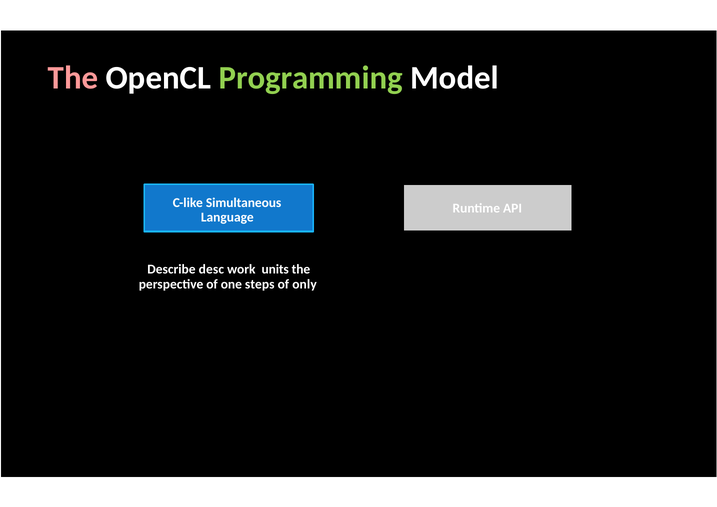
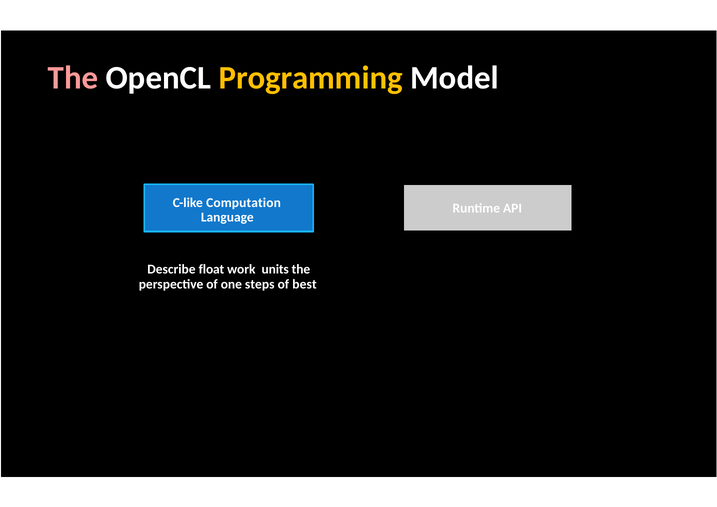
Programming colour: light green -> yellow (311, 78)
Simultaneous: Simultaneous -> Computation (243, 203)
desc: desc -> float (211, 269)
only: only -> best (305, 284)
